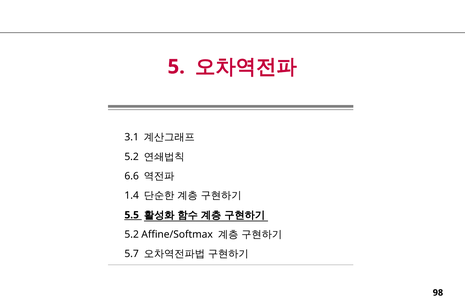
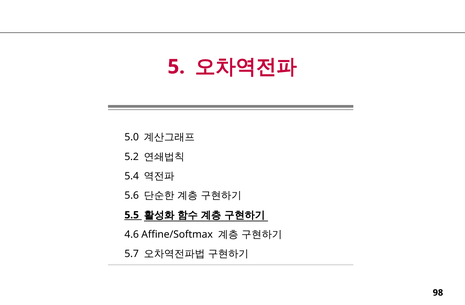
3.1: 3.1 -> 5.0 (132, 137)
6.6: 6.6 -> 5.4 (132, 176)
1.4: 1.4 -> 5.6 (132, 196)
5.2: 5.2 -> 4.6 (132, 235)
